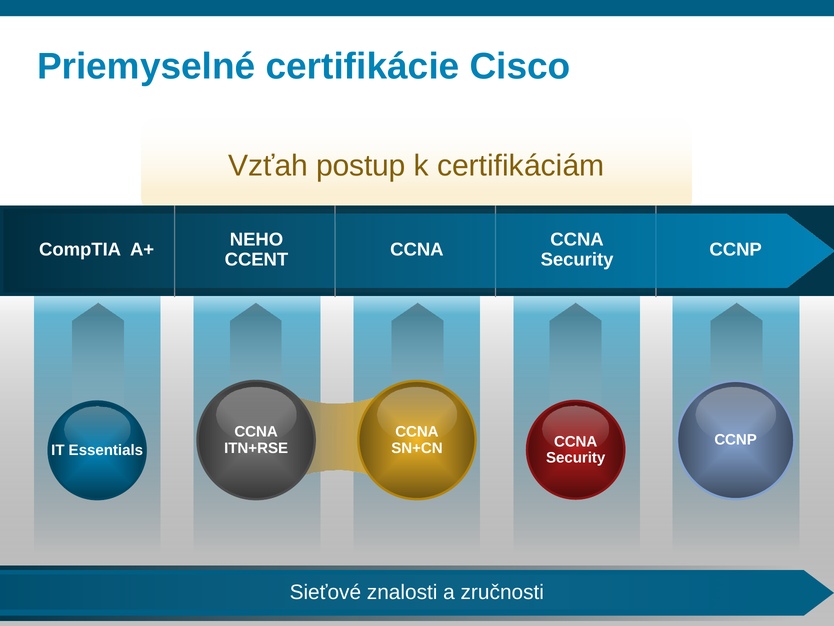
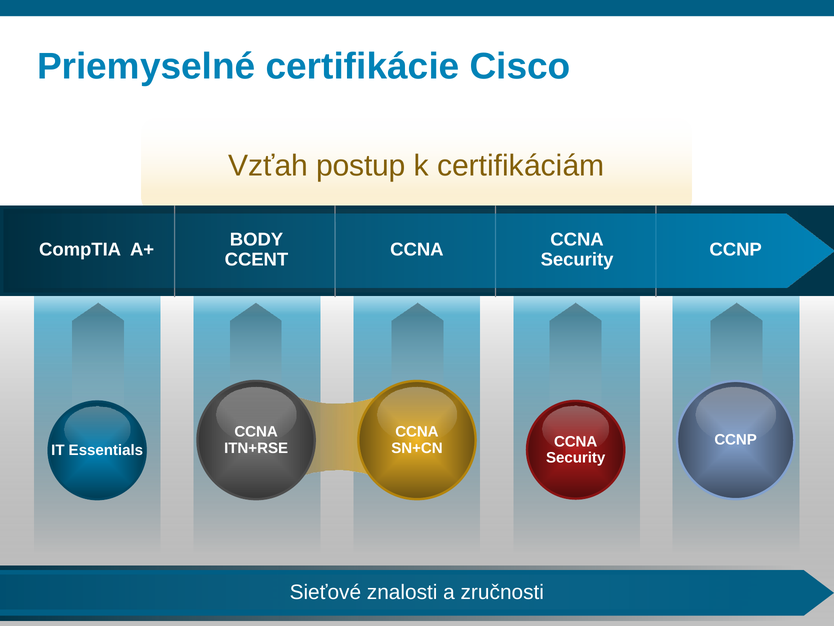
NEHO: NEHO -> BODY (256, 239)
